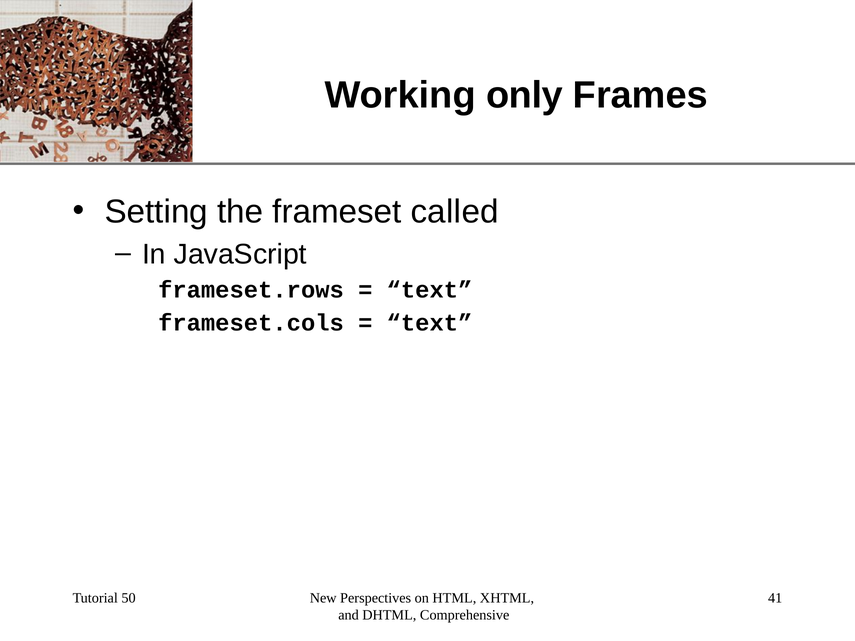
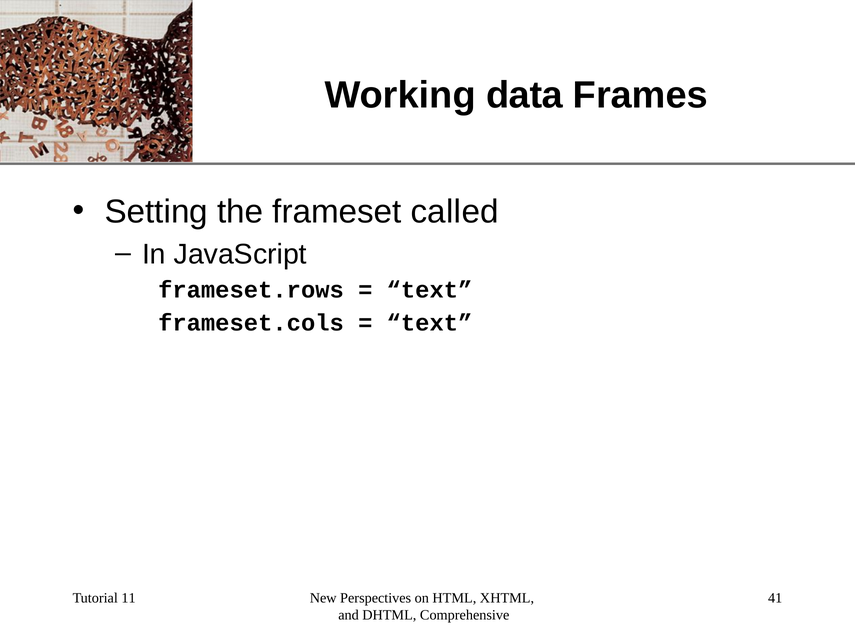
only: only -> data (525, 95)
50: 50 -> 11 (129, 598)
